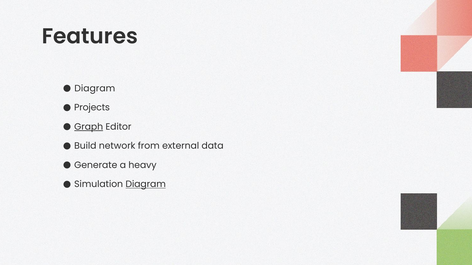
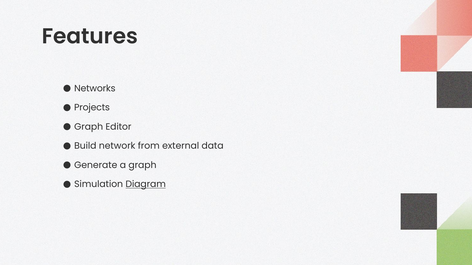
Diagram: Diagram -> Networks (95, 88)
Graph underline: present -> none (89, 127)
a heavy: heavy -> graph (142, 165)
